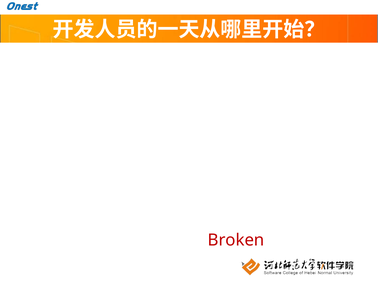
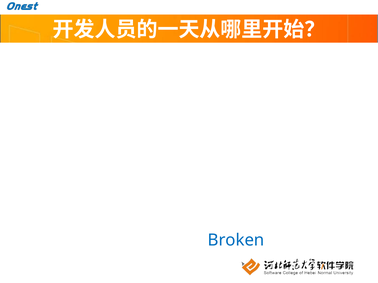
Broken colour: red -> blue (236, 241)
